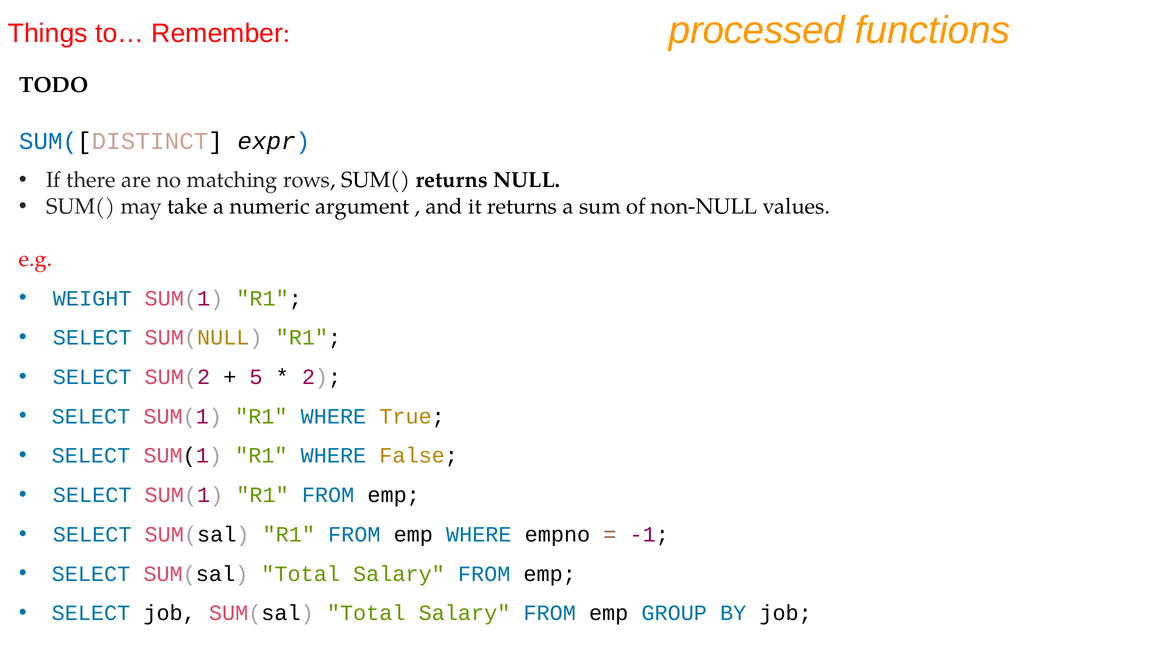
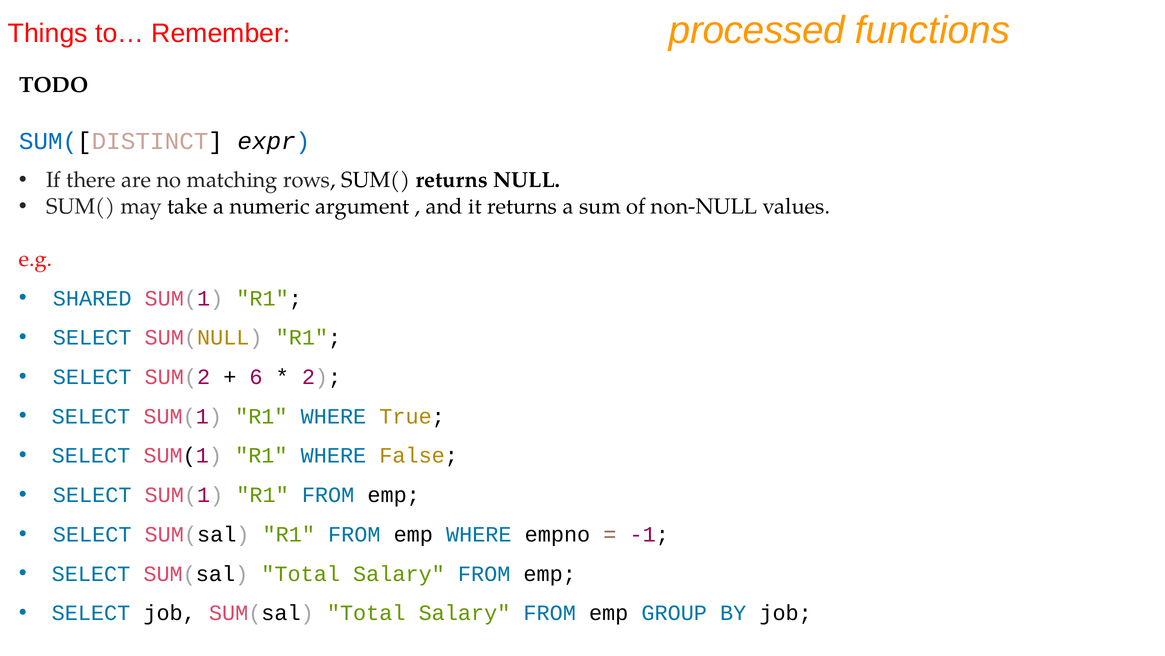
WEIGHT: WEIGHT -> SHARED (92, 298)
5: 5 -> 6 (256, 377)
